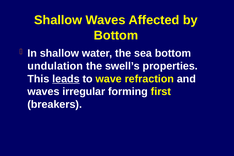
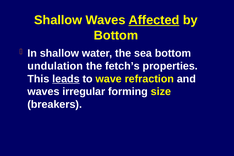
Affected underline: none -> present (154, 20)
swell’s: swell’s -> fetch’s (122, 66)
first: first -> size (161, 92)
